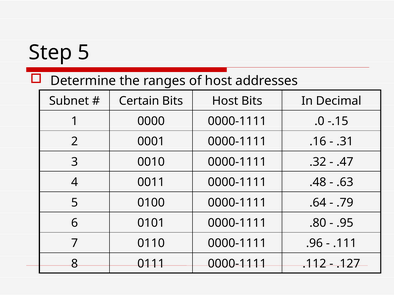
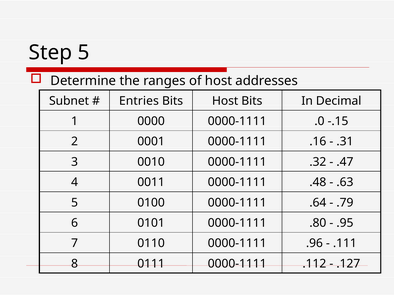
Certain: Certain -> Entries (139, 101)
